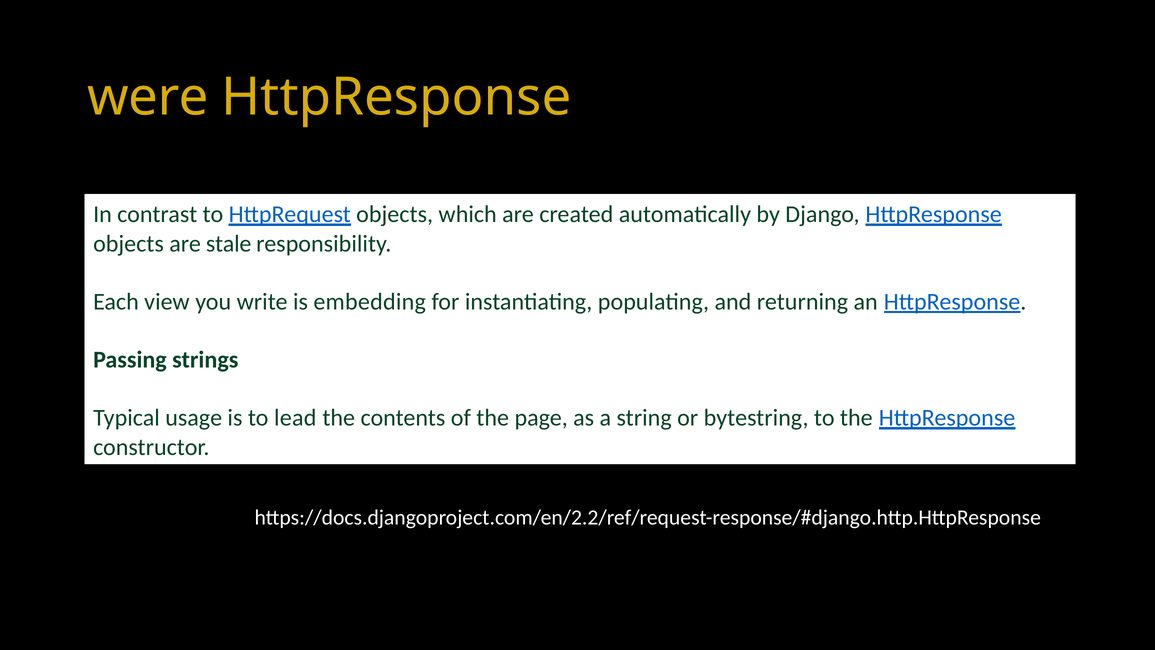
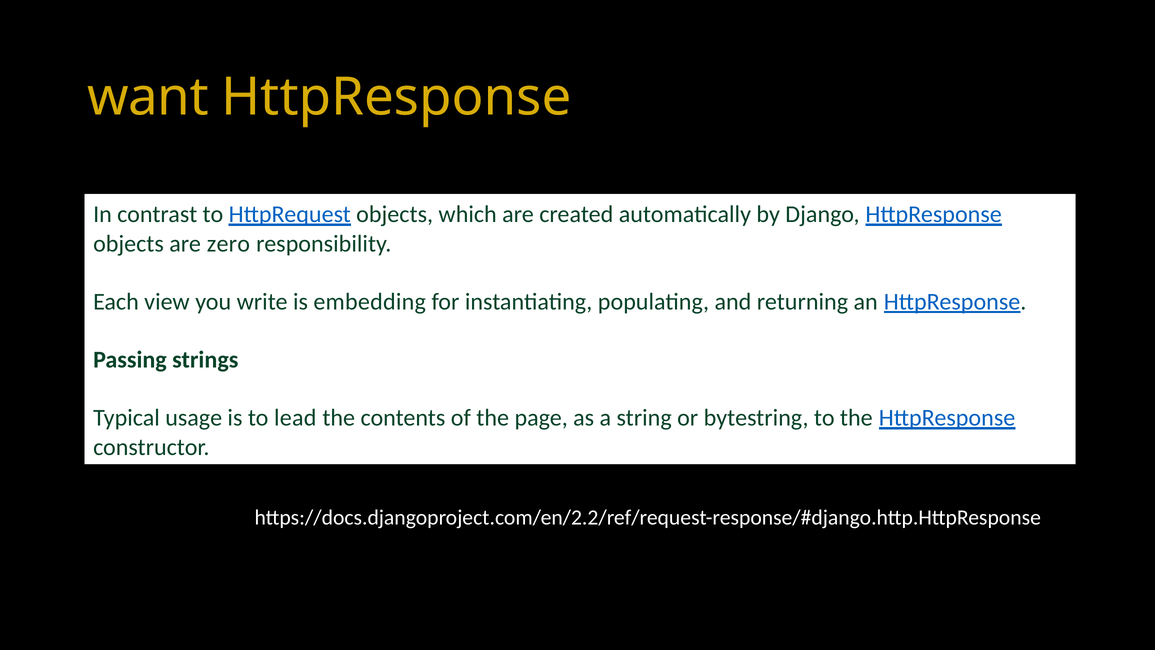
were: were -> want (148, 97)
stale: stale -> zero (228, 244)
